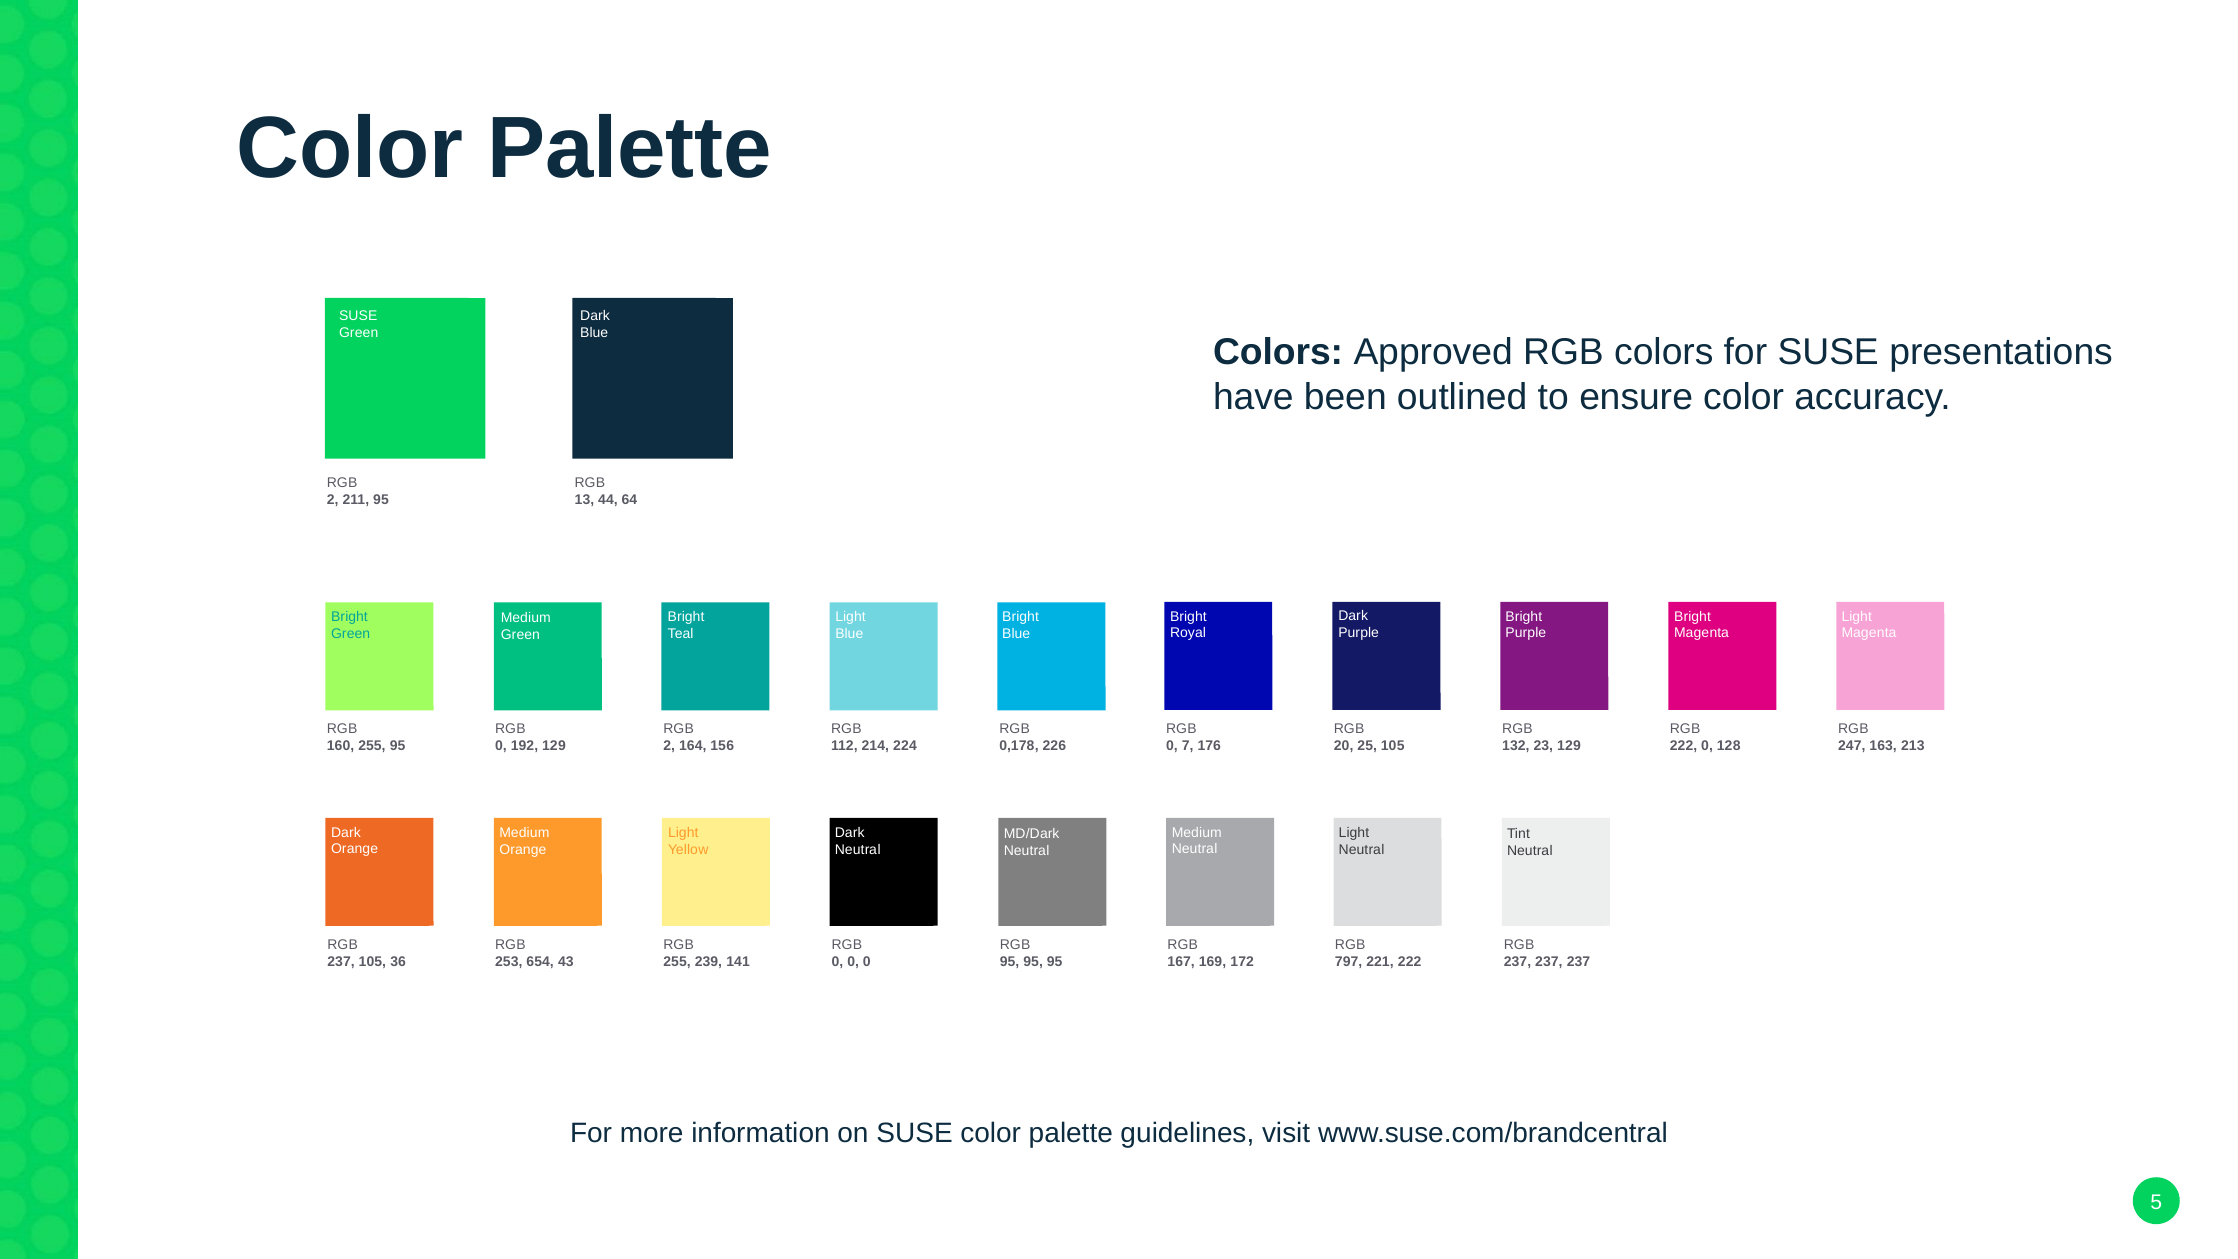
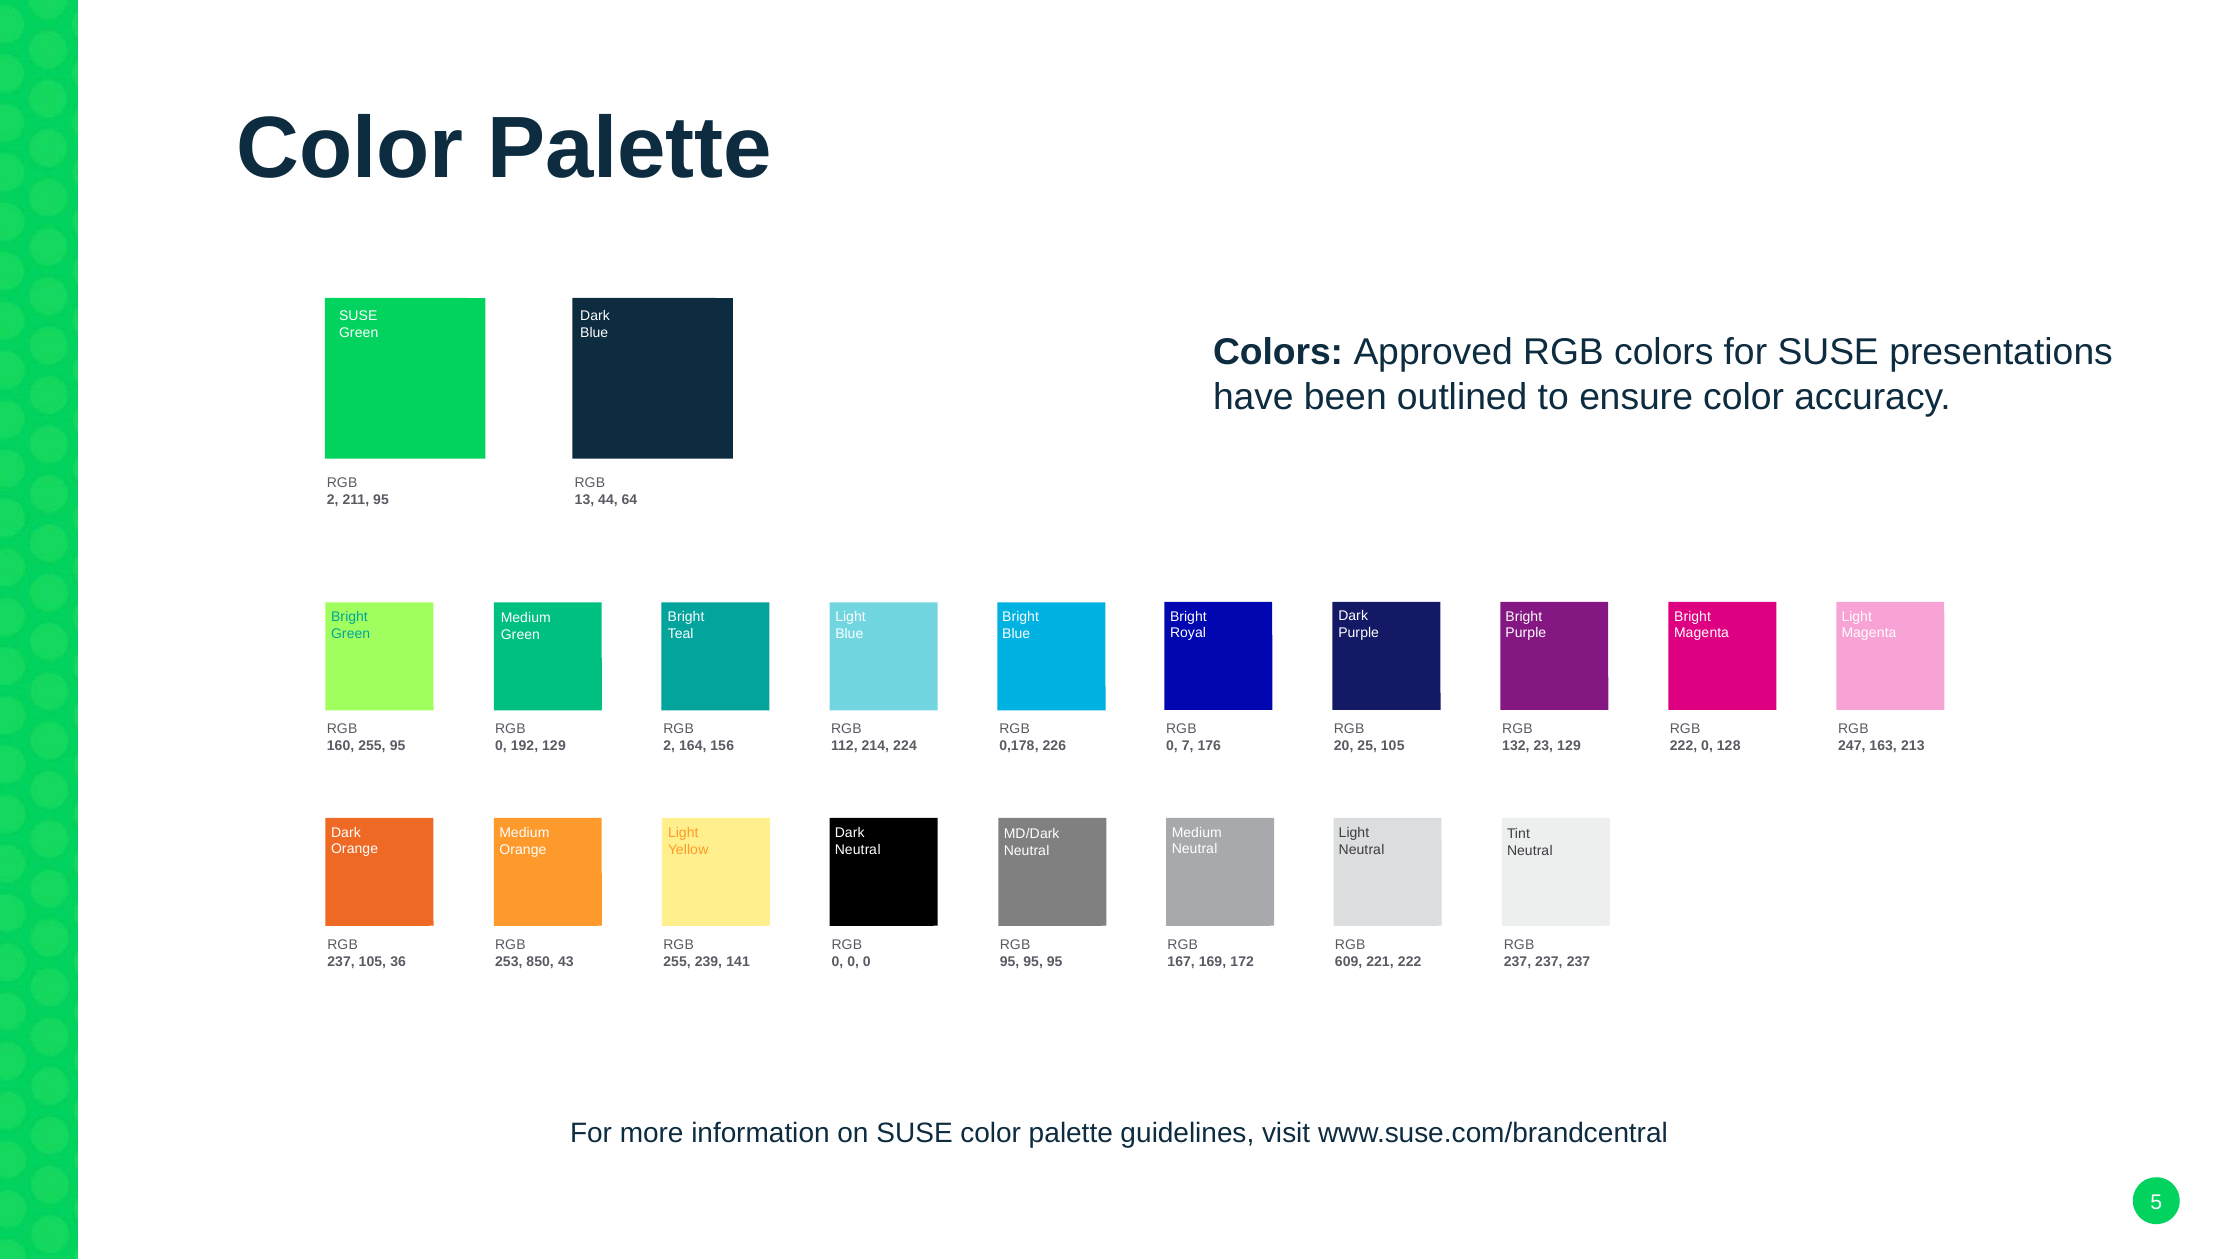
797: 797 -> 609 (1349, 962)
654: 654 -> 850 (540, 962)
